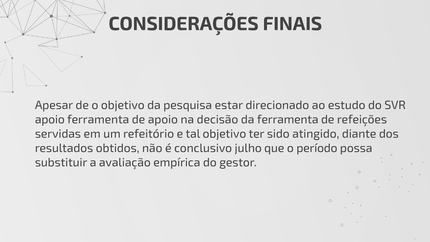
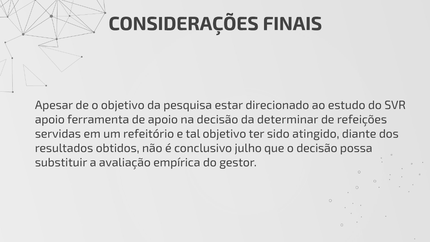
da ferramenta: ferramenta -> determinar (288, 119)
o período: período -> decisão (317, 148)
